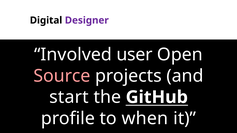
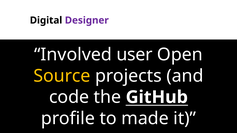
Source colour: pink -> yellow (62, 76)
start: start -> code (69, 97)
when: when -> made (145, 119)
